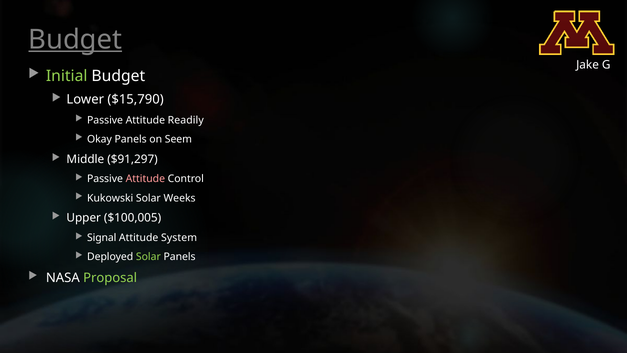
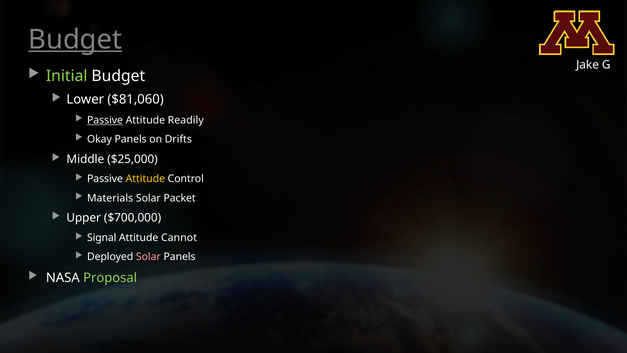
$15,790: $15,790 -> $81,060 (136, 100)
Passive underline: none -> present (105, 120)
Seem: Seem -> Drifts (178, 139)
$91,297: $91,297 -> $25,000 (133, 159)
Attitude colour: pink -> yellow (145, 179)
Kukowski: Kukowski -> Materials (110, 198)
Weeks: Weeks -> Packet (180, 198)
$100,005: $100,005 -> $700,000 (133, 218)
System: System -> Cannot (179, 238)
Solar colour: light green -> pink (148, 257)
